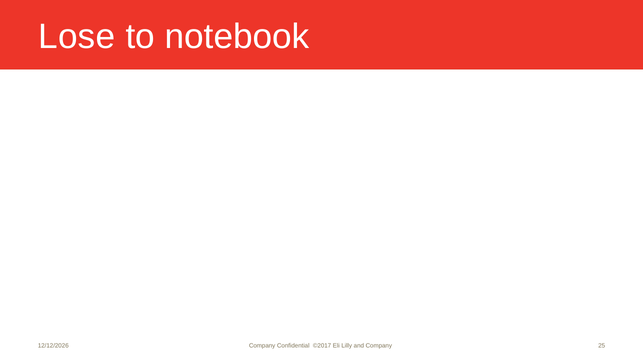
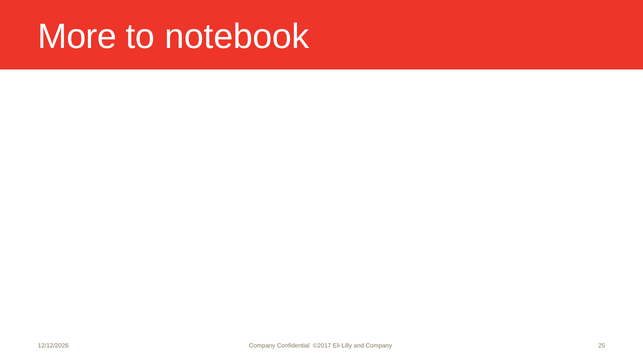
Lose: Lose -> More (77, 37)
